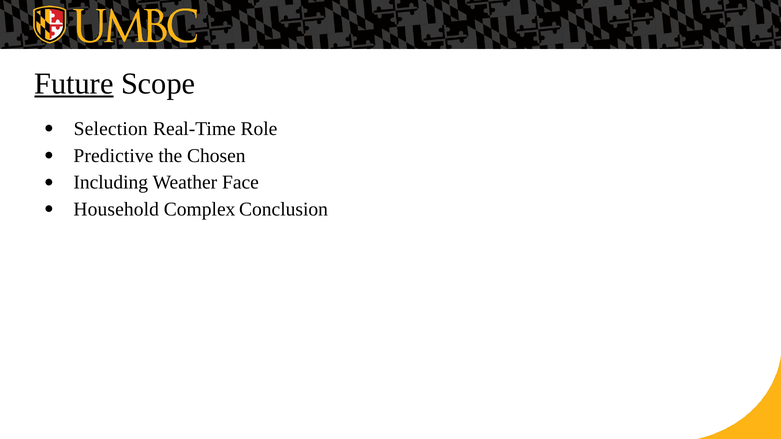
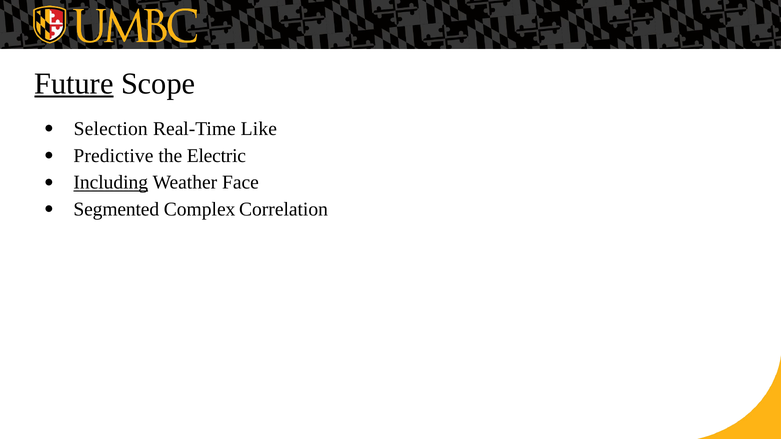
Role: Role -> Like (259, 129)
Chosen: Chosen -> Electric (216, 156)
Including underline: none -> present (111, 183)
Household: Household -> Segmented (116, 210)
Conclusion: Conclusion -> Correlation (284, 210)
